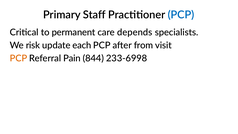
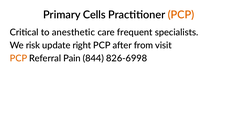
Staff: Staff -> Cells (94, 15)
PCP colour: blue -> orange (181, 15)
permanent: permanent -> anesthetic (73, 32)
depends: depends -> frequent (135, 32)
each: each -> right (82, 45)
233-6998: 233-6998 -> 826-6998 (127, 58)
